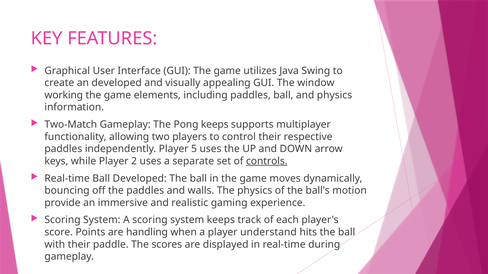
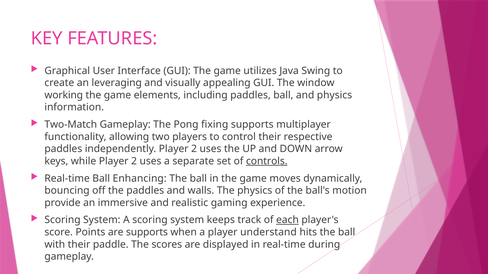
an developed: developed -> leveraging (117, 83)
Pong keeps: keeps -> fixing (215, 125)
independently Player 5: 5 -> 2 (194, 149)
Ball Developed: Developed -> Enhancing (140, 179)
each underline: none -> present (287, 220)
are handling: handling -> supports (147, 233)
